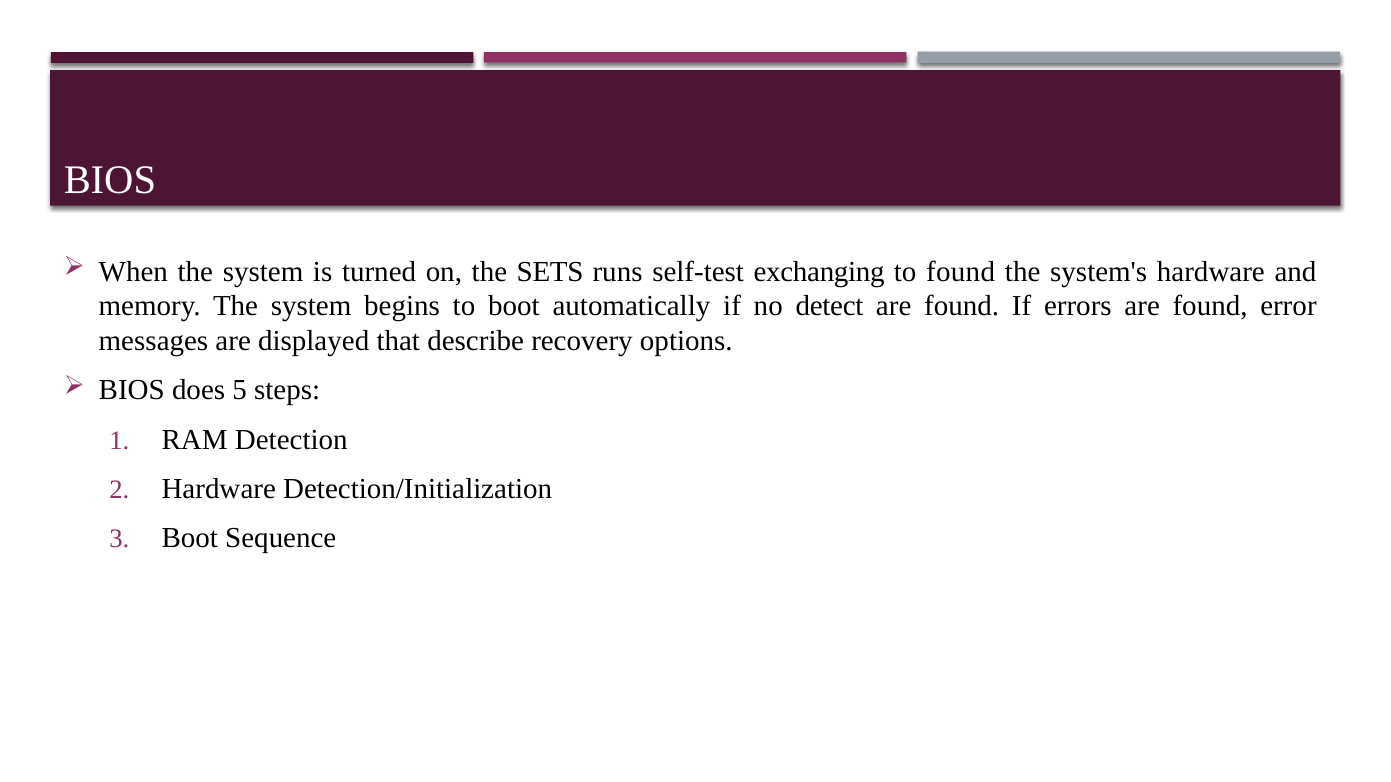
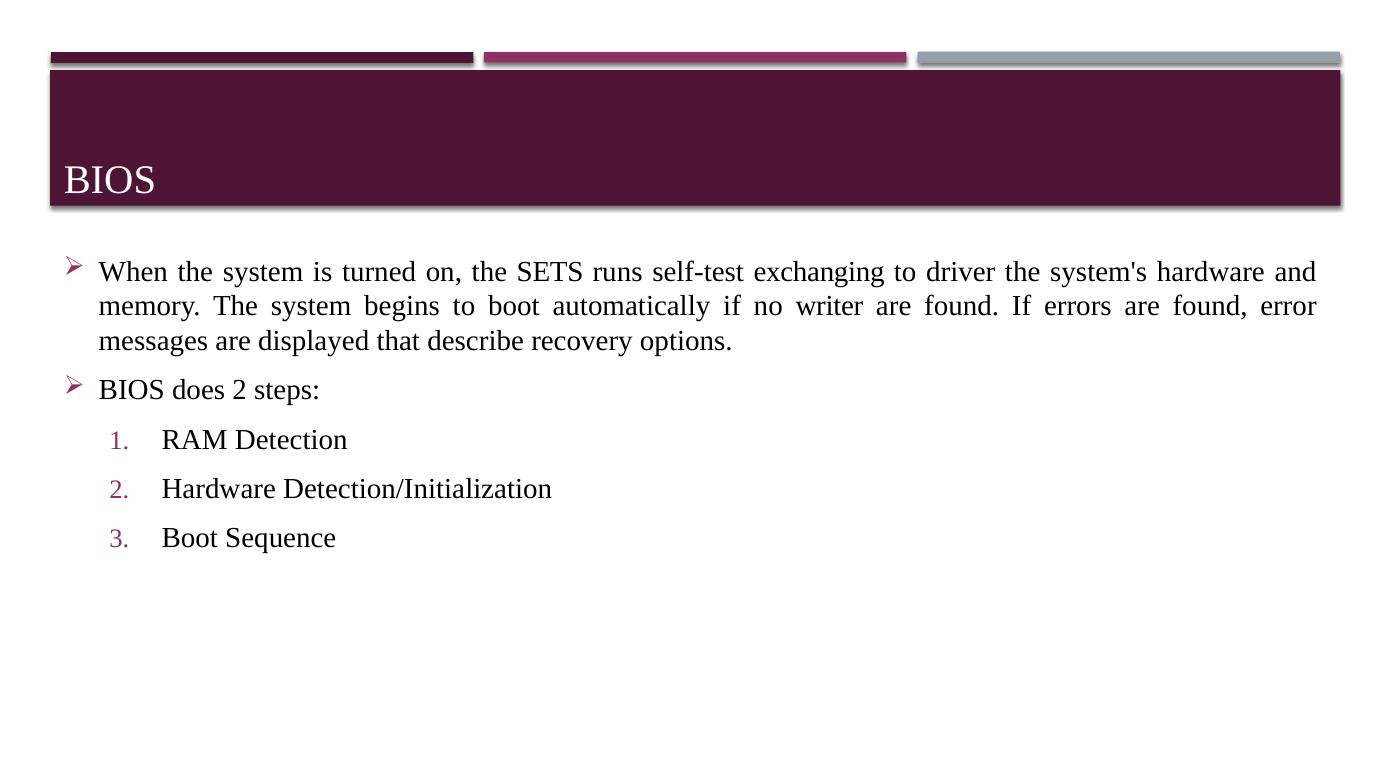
to found: found -> driver (961, 272)
detect: detect -> writer (829, 306)
does 5: 5 -> 2 (240, 391)
